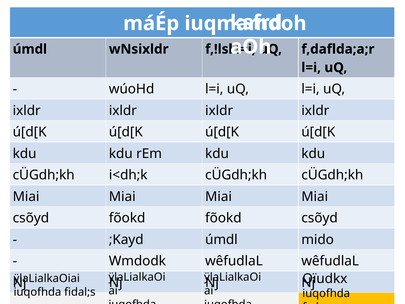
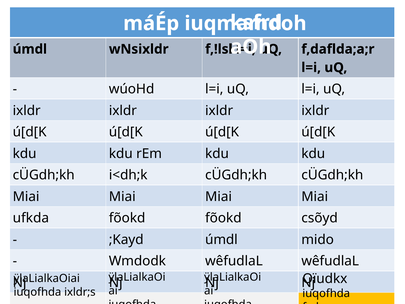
csõyd: csõyd -> ufkda (31, 218)
fidal;s: fidal;s -> ixldr;s (80, 292)
